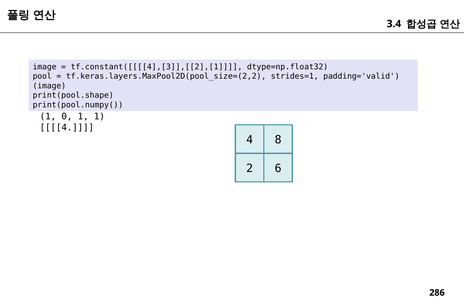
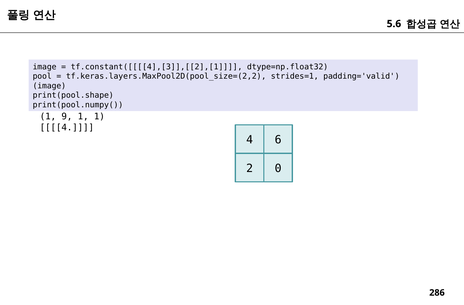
3.4: 3.4 -> 5.6 (394, 24)
0: 0 -> 9 (67, 117)
8: 8 -> 6 (278, 140)
6: 6 -> 0 (278, 168)
